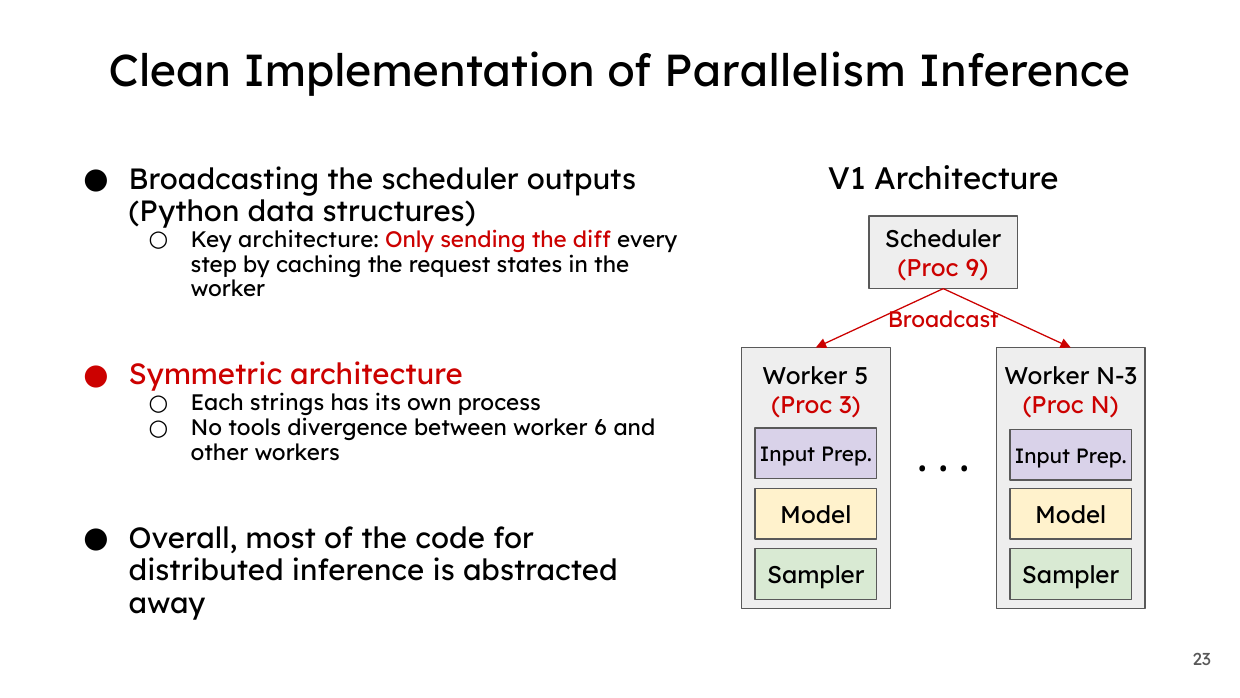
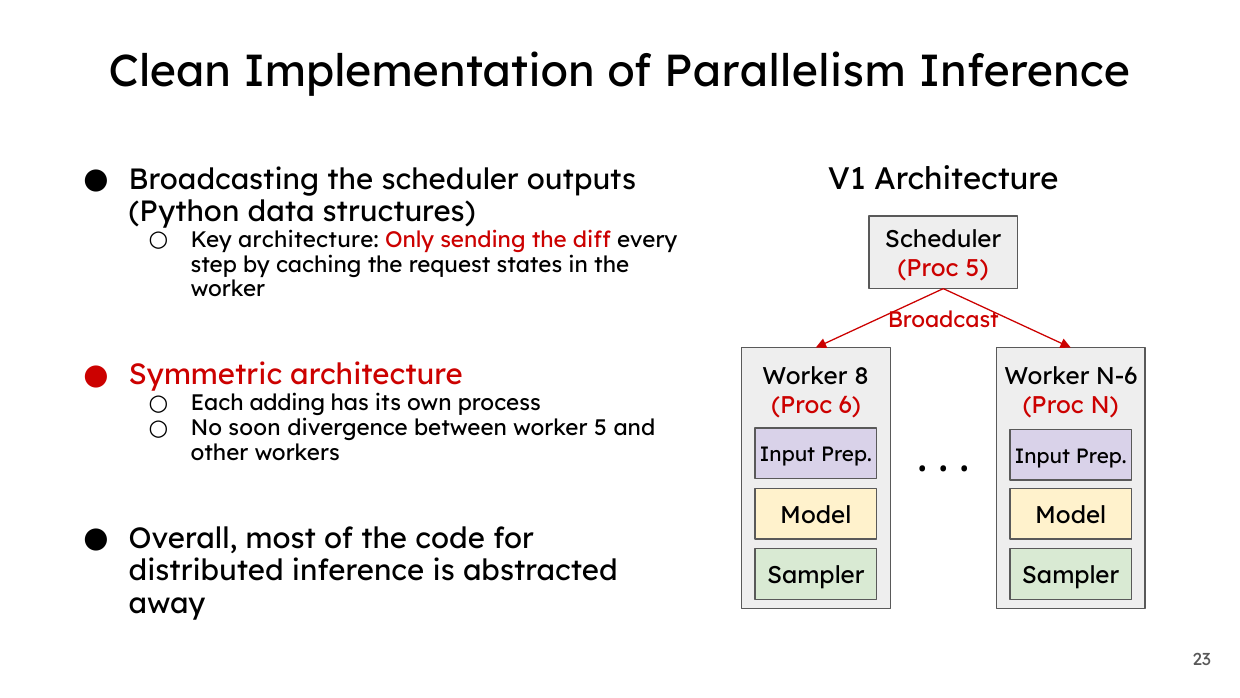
Proc 9: 9 -> 5 (977, 268)
5: 5 -> 8 (862, 376)
N-3: N-3 -> N-6 (1117, 376)
strings: strings -> adding (287, 403)
3: 3 -> 6 (850, 405)
tools: tools -> soon (255, 428)
worker 6: 6 -> 5 (600, 428)
